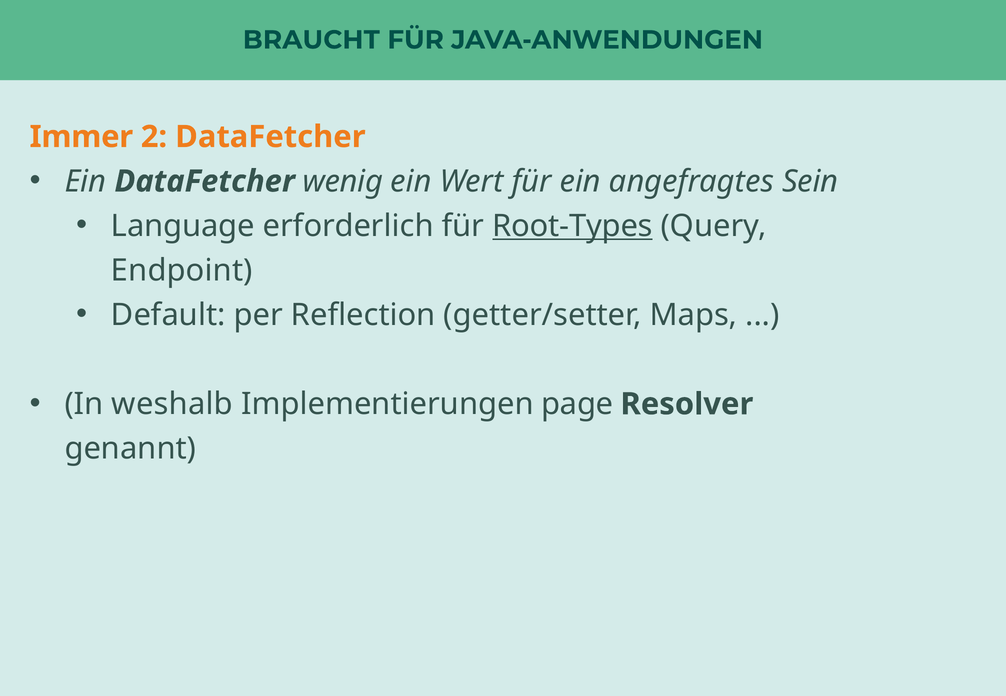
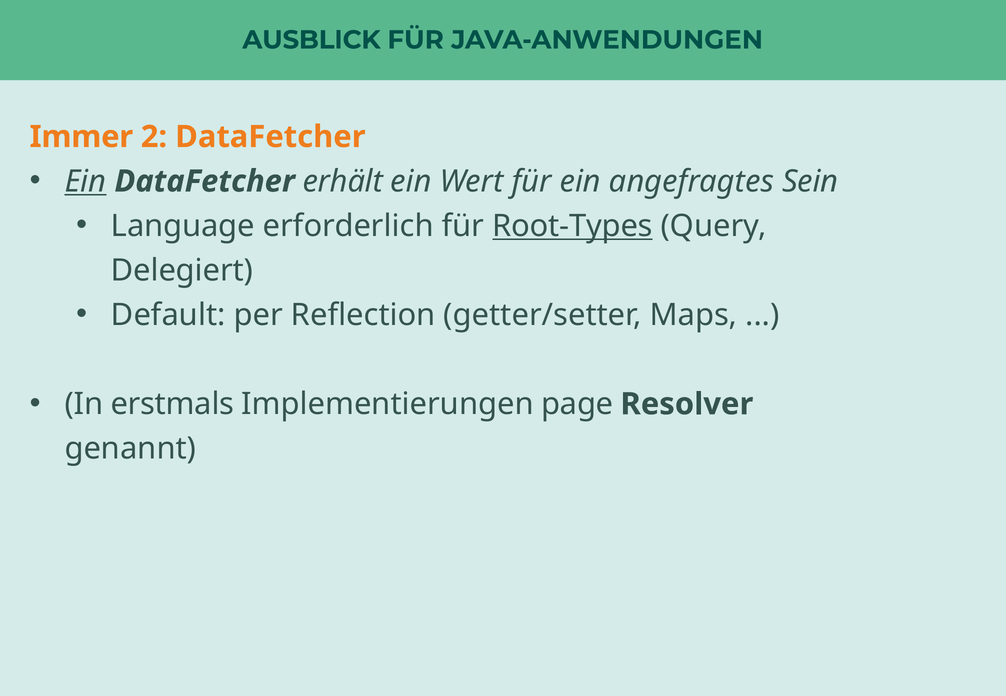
BRAUCHT: BRAUCHT -> AUSBLICK (311, 40)
Ein underline: none -> present (85, 181)
wenig: wenig -> erhält (343, 181)
Endpoint: Endpoint -> Delegiert (182, 271)
weshalb: weshalb -> erstmals (172, 404)
